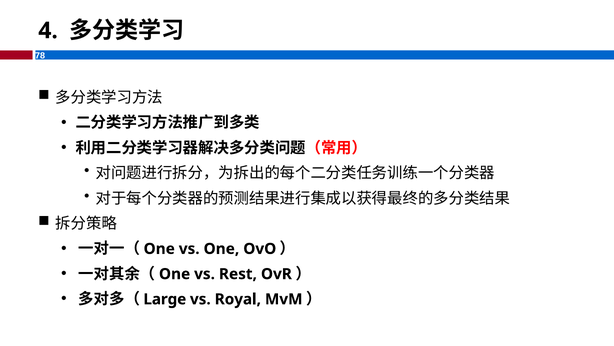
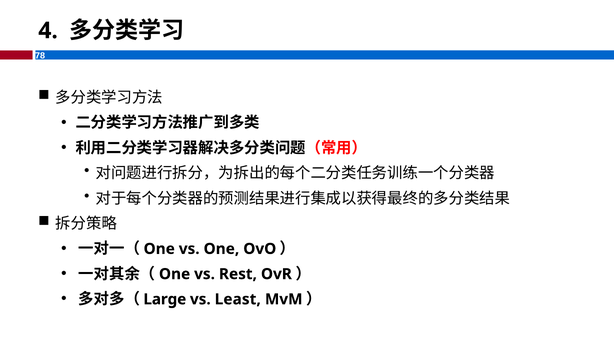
Royal: Royal -> Least (238, 299)
